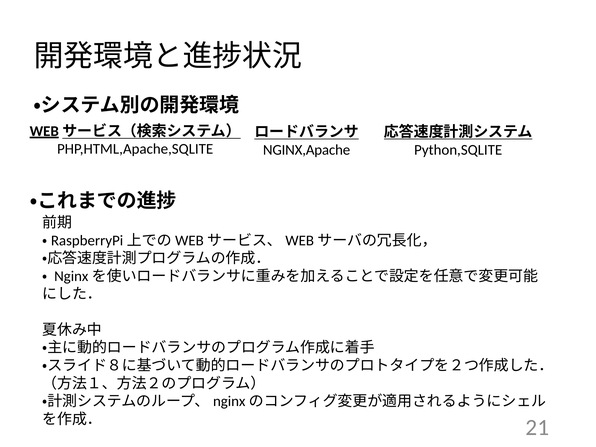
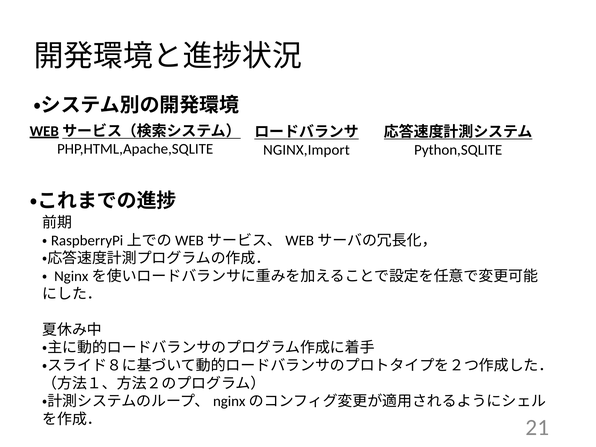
NGINX,Apache: NGINX,Apache -> NGINX,Import (306, 150)
